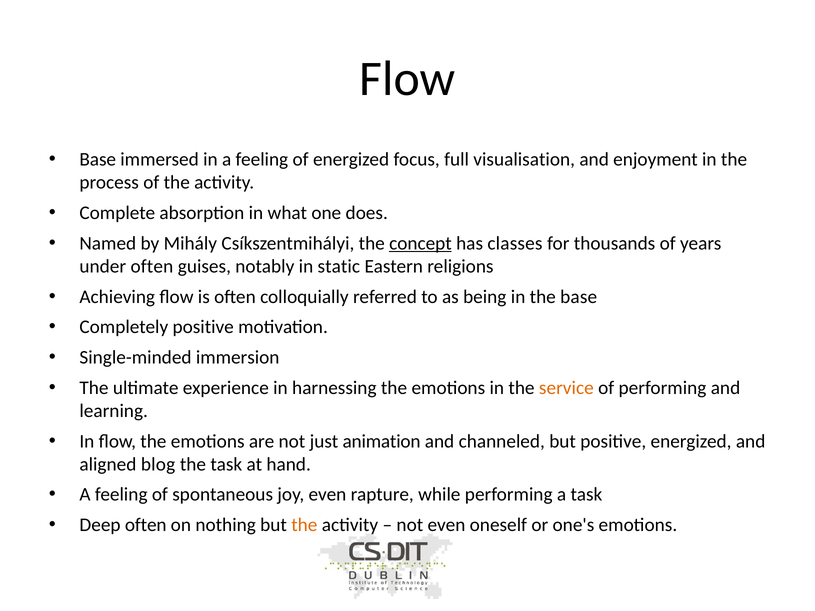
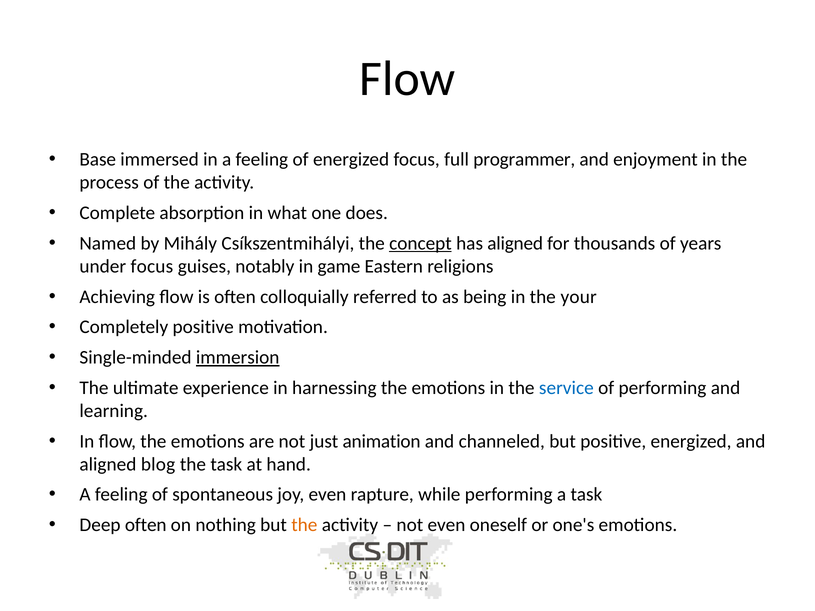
visualisation: visualisation -> programmer (524, 160)
has classes: classes -> aligned (515, 243)
under often: often -> focus (152, 267)
static: static -> game (339, 267)
the base: base -> your (579, 297)
immersion underline: none -> present (238, 358)
service colour: orange -> blue (566, 388)
